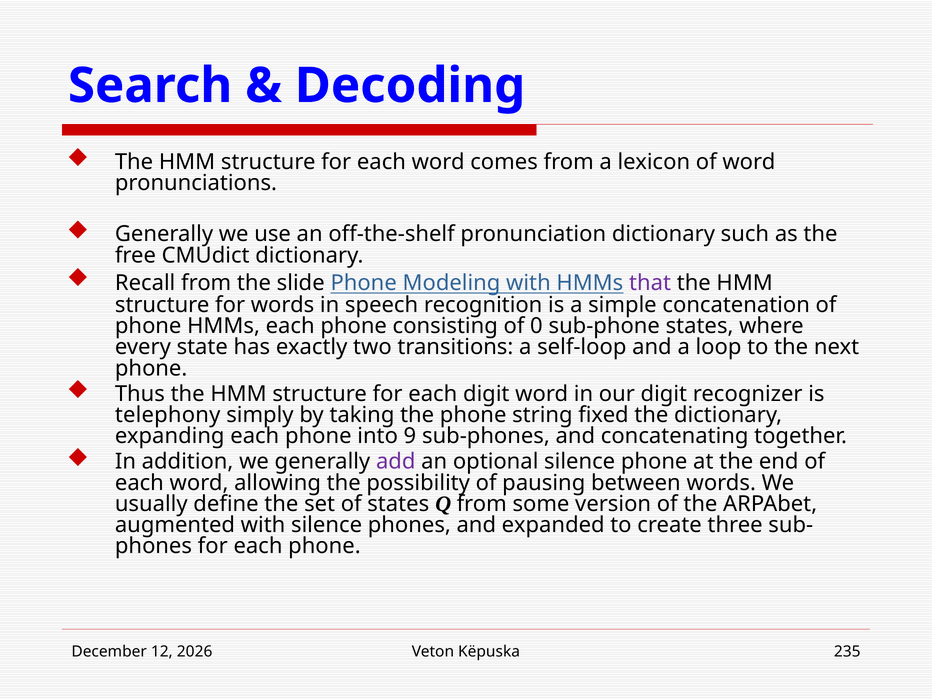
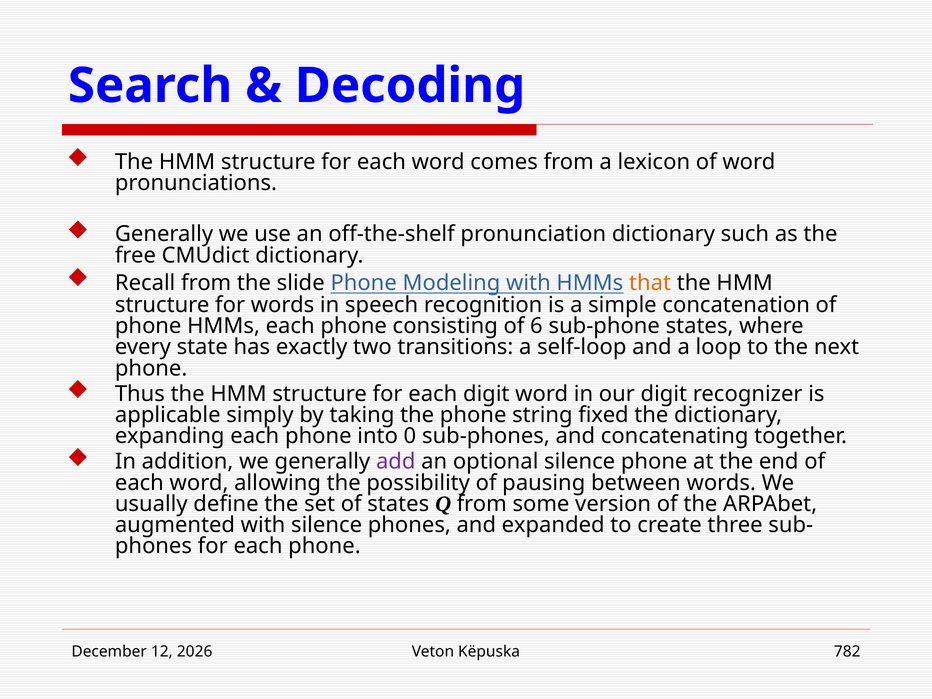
that colour: purple -> orange (650, 283)
0: 0 -> 6 (536, 326)
telephony: telephony -> applicable (168, 415)
9: 9 -> 0 (410, 436)
235: 235 -> 782 (847, 652)
